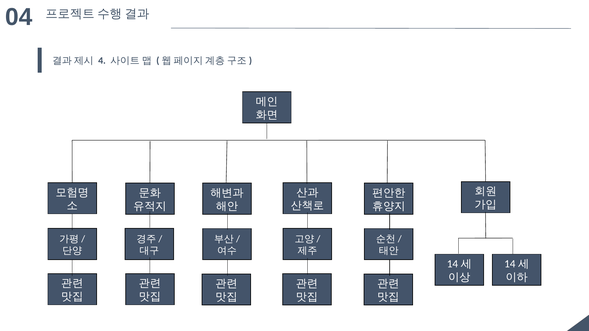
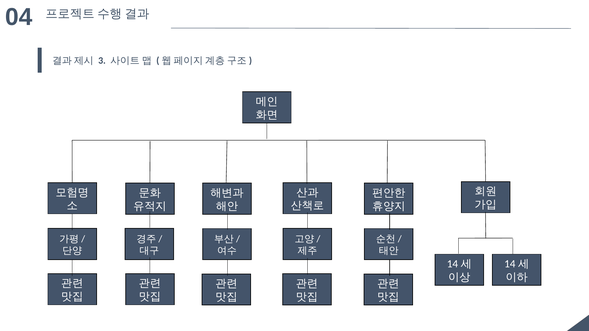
4: 4 -> 3 (102, 61)
